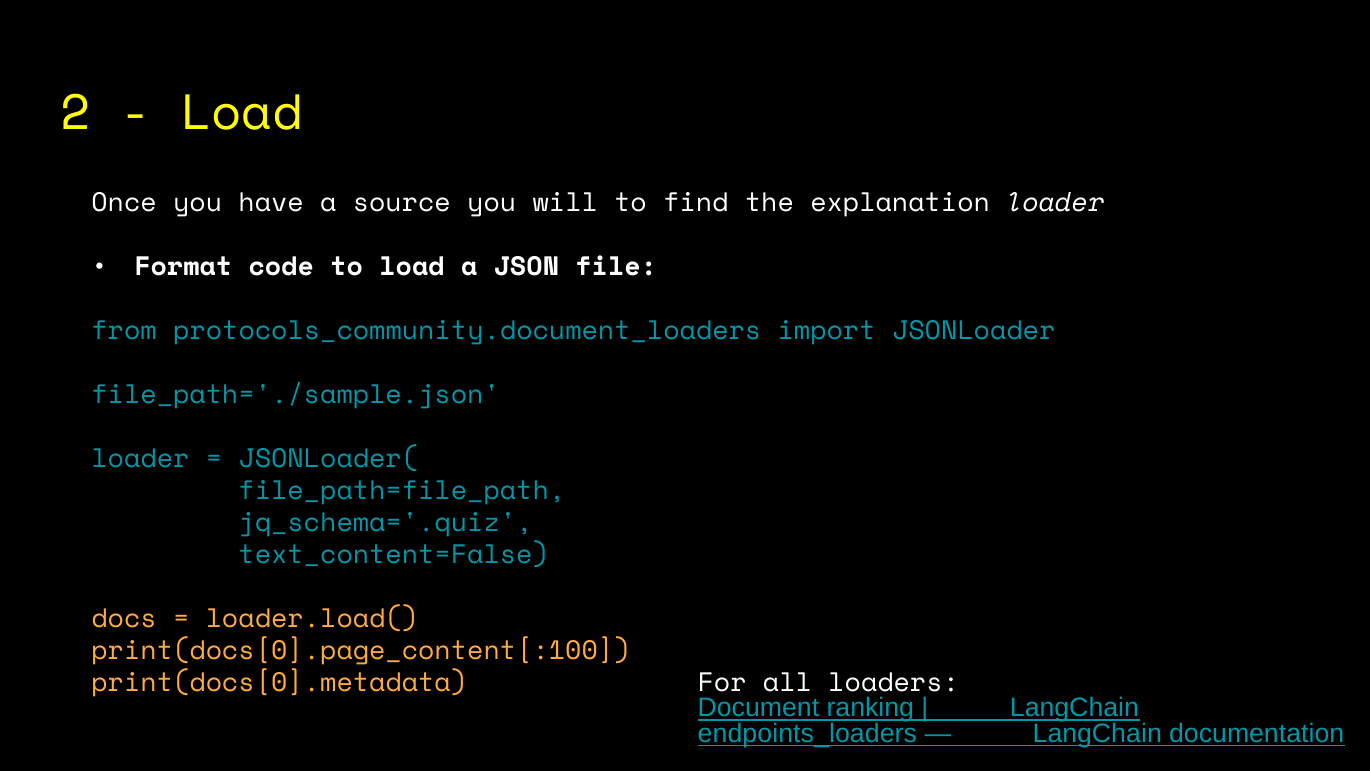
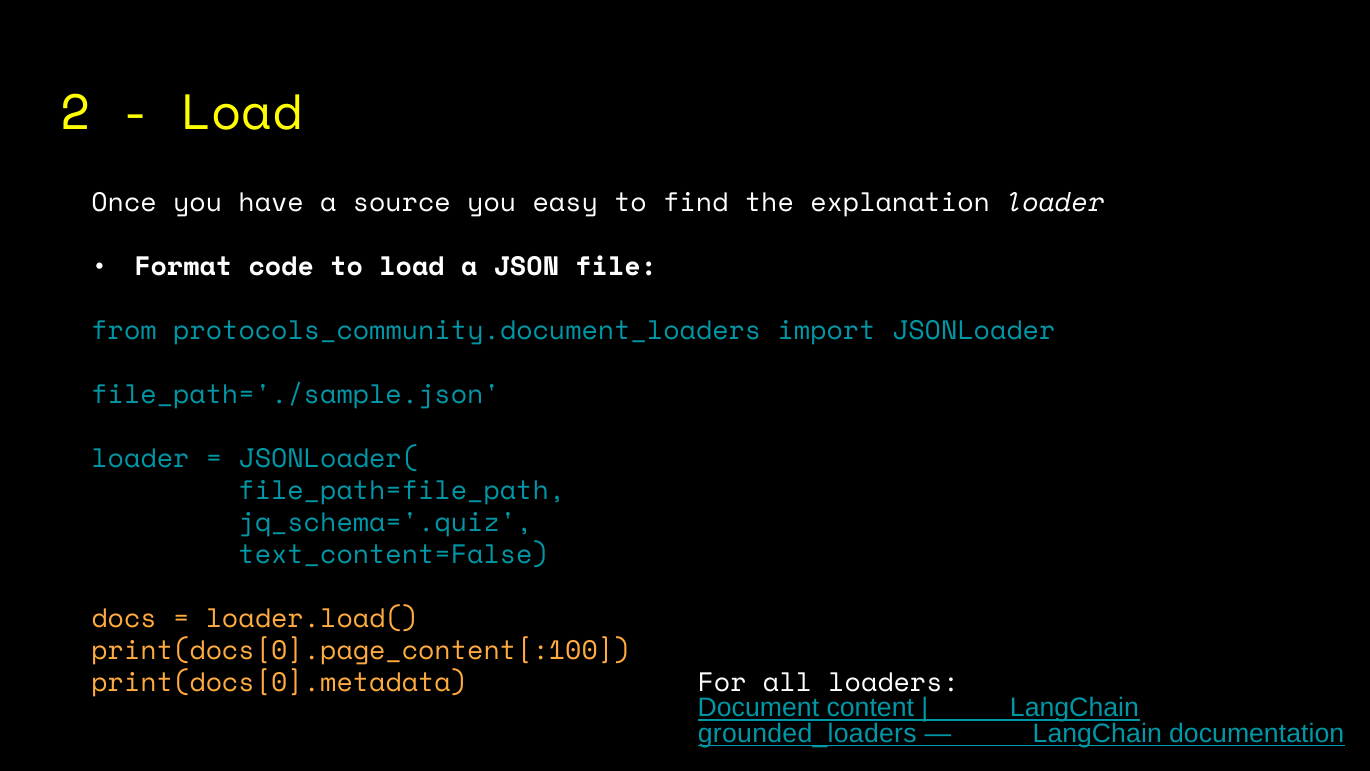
will: will -> easy (565, 203)
ranking: ranking -> content (870, 708)
endpoints_loaders: endpoints_loaders -> grounded_loaders (807, 733)
